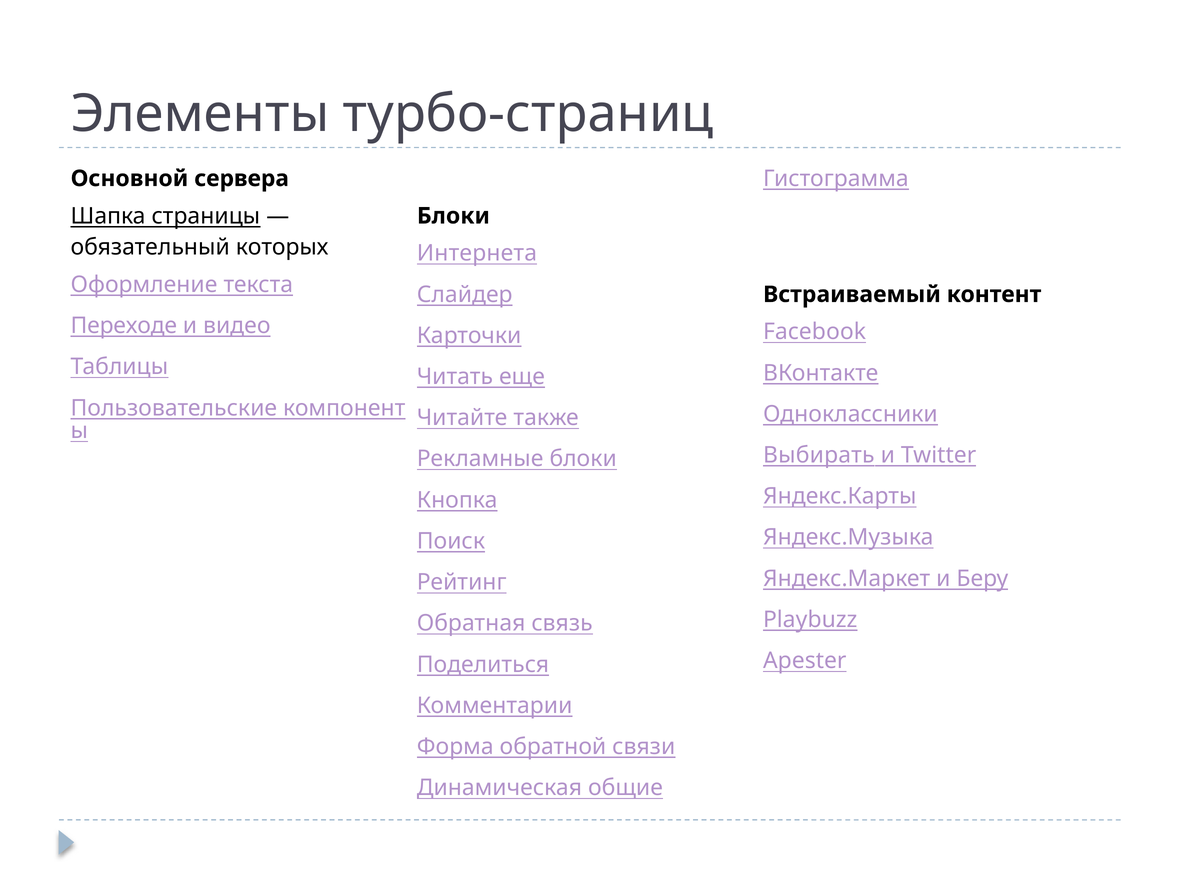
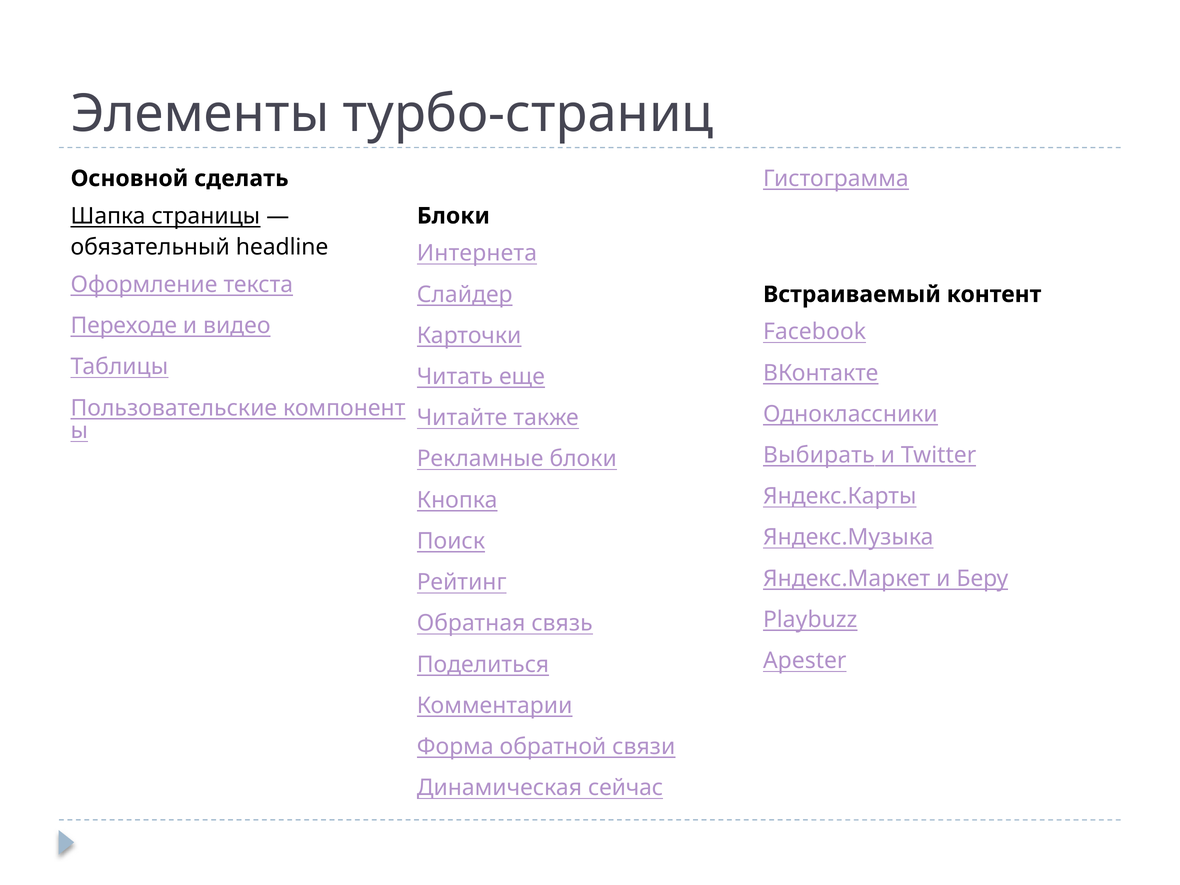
сервера: сервера -> сделать (241, 179)
которых: которых -> headline (282, 247)
общие: общие -> сейчас (626, 788)
